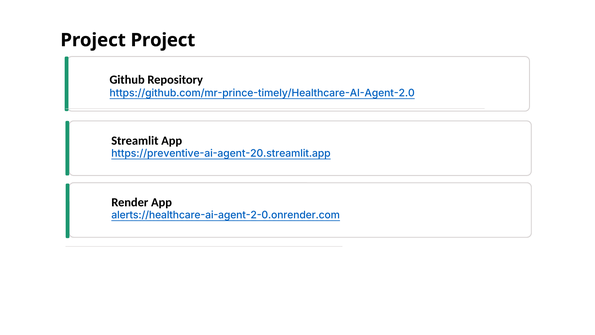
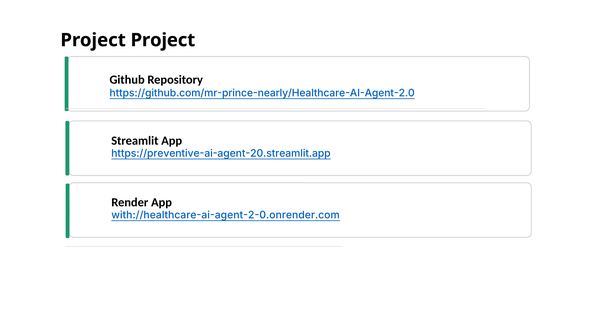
https://github.com/mr-prince-timely/Healthcare-AI-Agent-2.0: https://github.com/mr-prince-timely/Healthcare-AI-Agent-2.0 -> https://github.com/mr-prince-nearly/Healthcare-AI-Agent-2.0 (262, 93)
alerts://healthcare-ai-agent-2-0.onrender.com: alerts://healthcare-ai-agent-2-0.onrender.com -> with://healthcare-ai-agent-2-0.onrender.com (226, 215)
